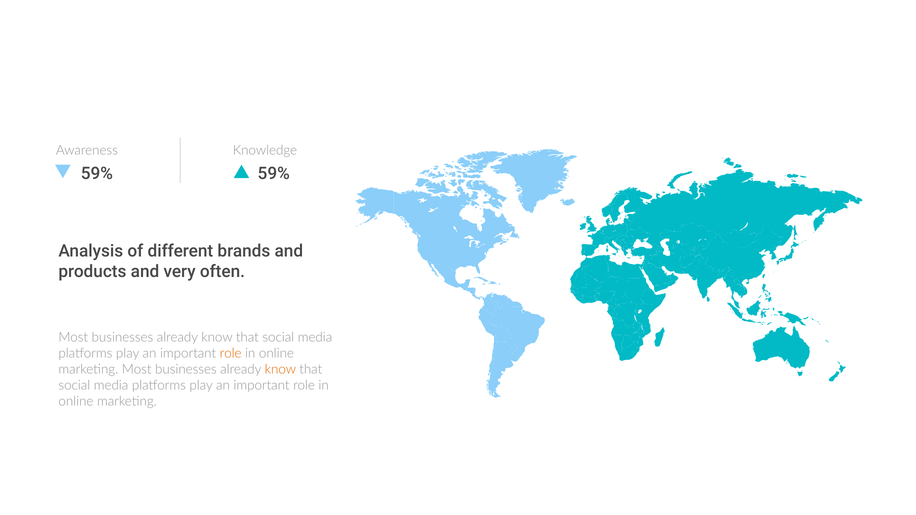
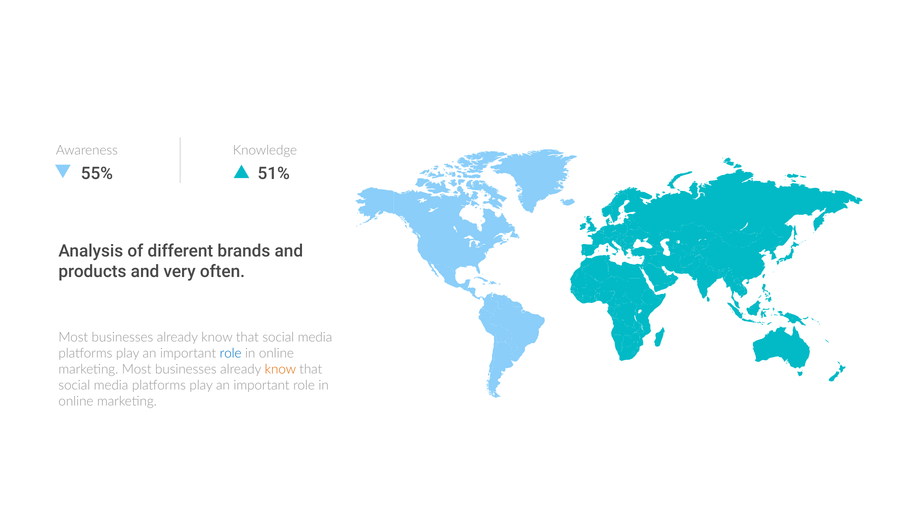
59%: 59% -> 55% (97, 174)
59%: 59% -> 51% (274, 174)
role colour: orange -> blue (231, 353)
